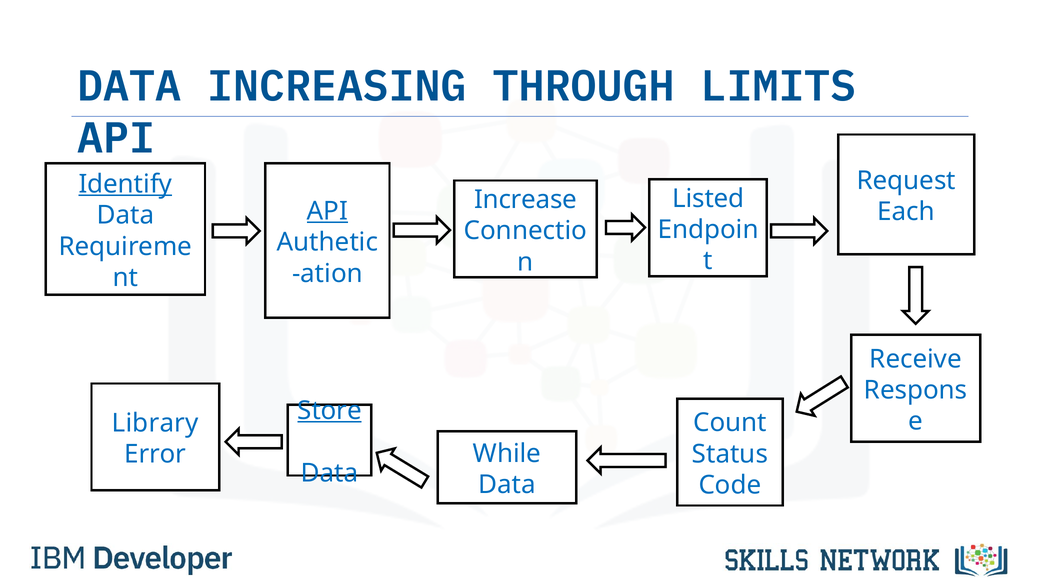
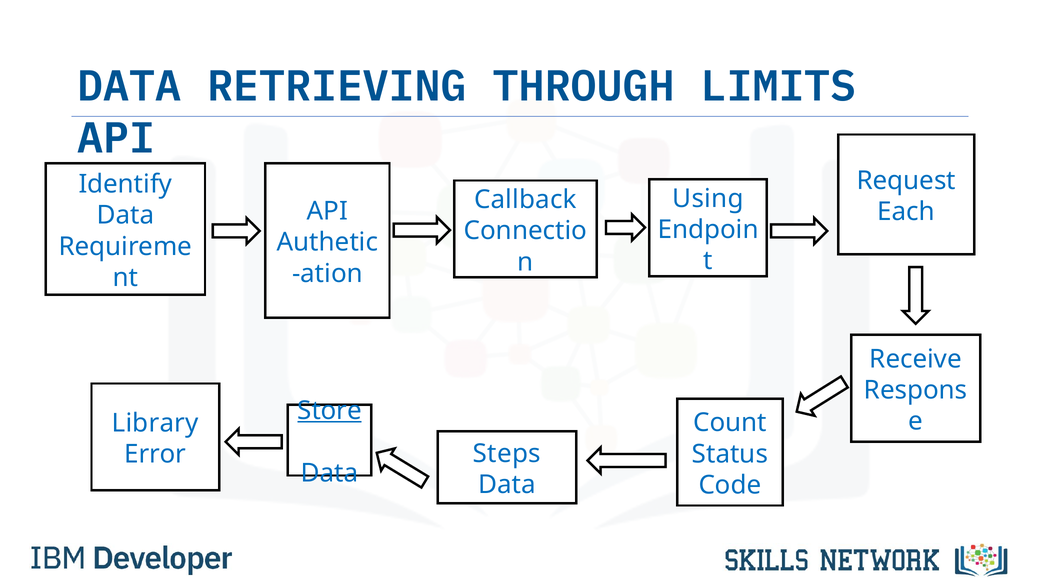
INCREASING: INCREASING -> RETRIEVING (337, 87)
Identify underline: present -> none (125, 184)
Listed: Listed -> Using (708, 198)
Increase: Increase -> Callback (525, 200)
API underline: present -> none (327, 211)
While: While -> Steps (507, 454)
